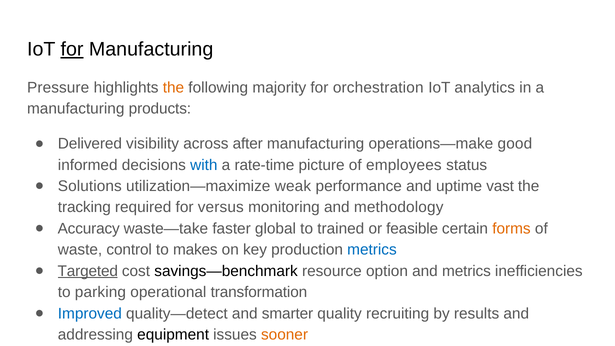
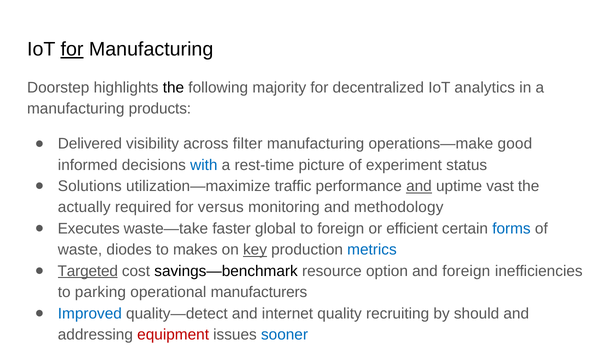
Pressure: Pressure -> Doorstep (58, 88)
the colour: orange -> black (173, 88)
orchestration: orchestration -> decentralized (378, 88)
after: after -> filter (248, 144)
rate-time: rate-time -> rest-time (264, 165)
employees: employees -> experiment (404, 165)
weak: weak -> traffic (293, 186)
and underline: none -> present (419, 186)
tracking: tracking -> actually (84, 207)
Accuracy: Accuracy -> Executes (89, 229)
to trained: trained -> foreign (341, 229)
feasible: feasible -> efficient (412, 229)
forms colour: orange -> blue (511, 229)
control: control -> diodes (129, 250)
key underline: none -> present (255, 250)
and metrics: metrics -> foreign (466, 271)
transformation: transformation -> manufacturers (259, 292)
smarter: smarter -> internet (287, 313)
results: results -> should (477, 313)
equipment colour: black -> red (173, 335)
sooner colour: orange -> blue (285, 335)
